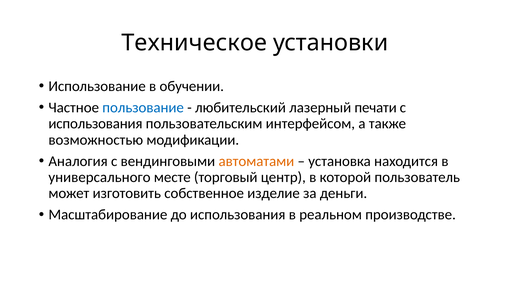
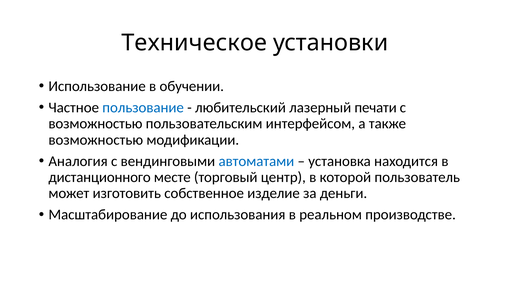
использования: использования -> возможностью (95, 124)
автоматами colour: orange -> blue (256, 161)
универсального: универсального -> дистанционного (100, 177)
